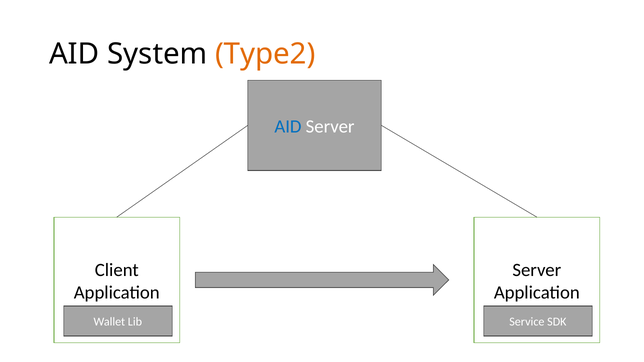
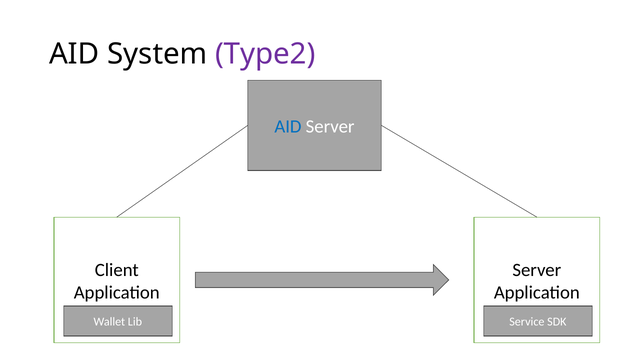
Type2 colour: orange -> purple (265, 54)
